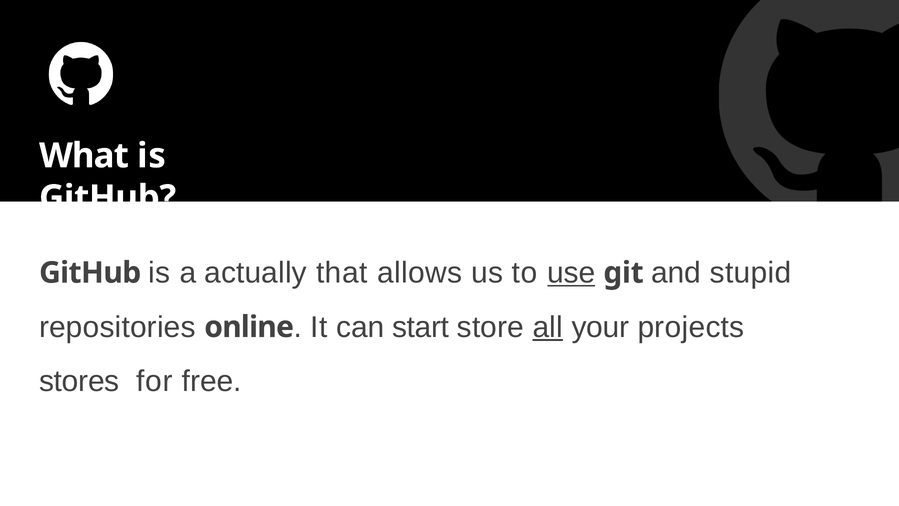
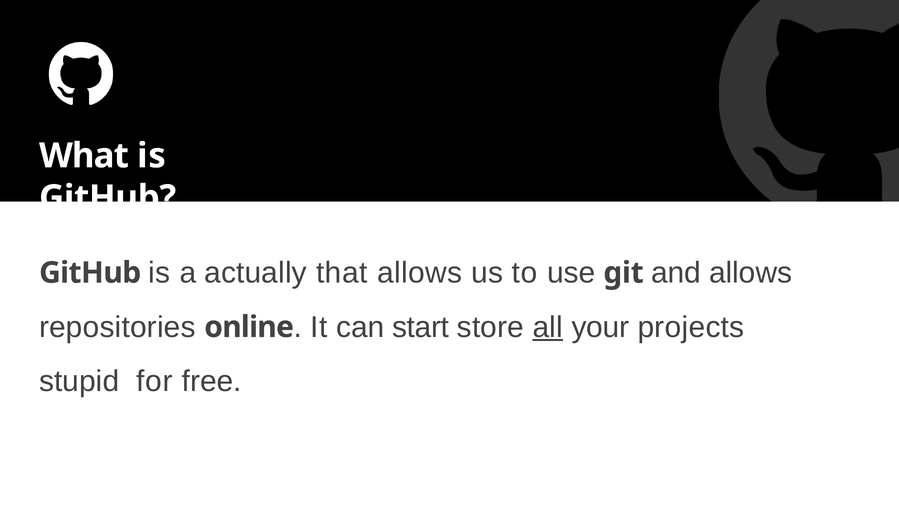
use underline: present -> none (571, 273)
and stupid: stupid -> allows (751, 273)
stores: stores -> stupid (79, 381)
